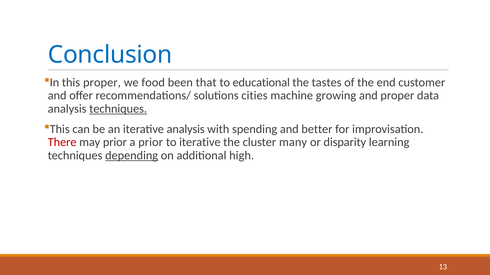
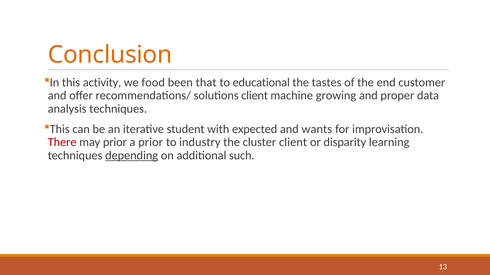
Conclusion colour: blue -> orange (110, 55)
this proper: proper -> activity (102, 83)
solutions cities: cities -> client (255, 96)
techniques underline: present -> none (118, 109)
iterative analysis: analysis -> student (186, 129)
spending: spending -> expected (255, 129)
better: better -> wants (317, 129)
to iterative: iterative -> industry (200, 143)
cluster many: many -> client (293, 143)
high: high -> such (242, 156)
